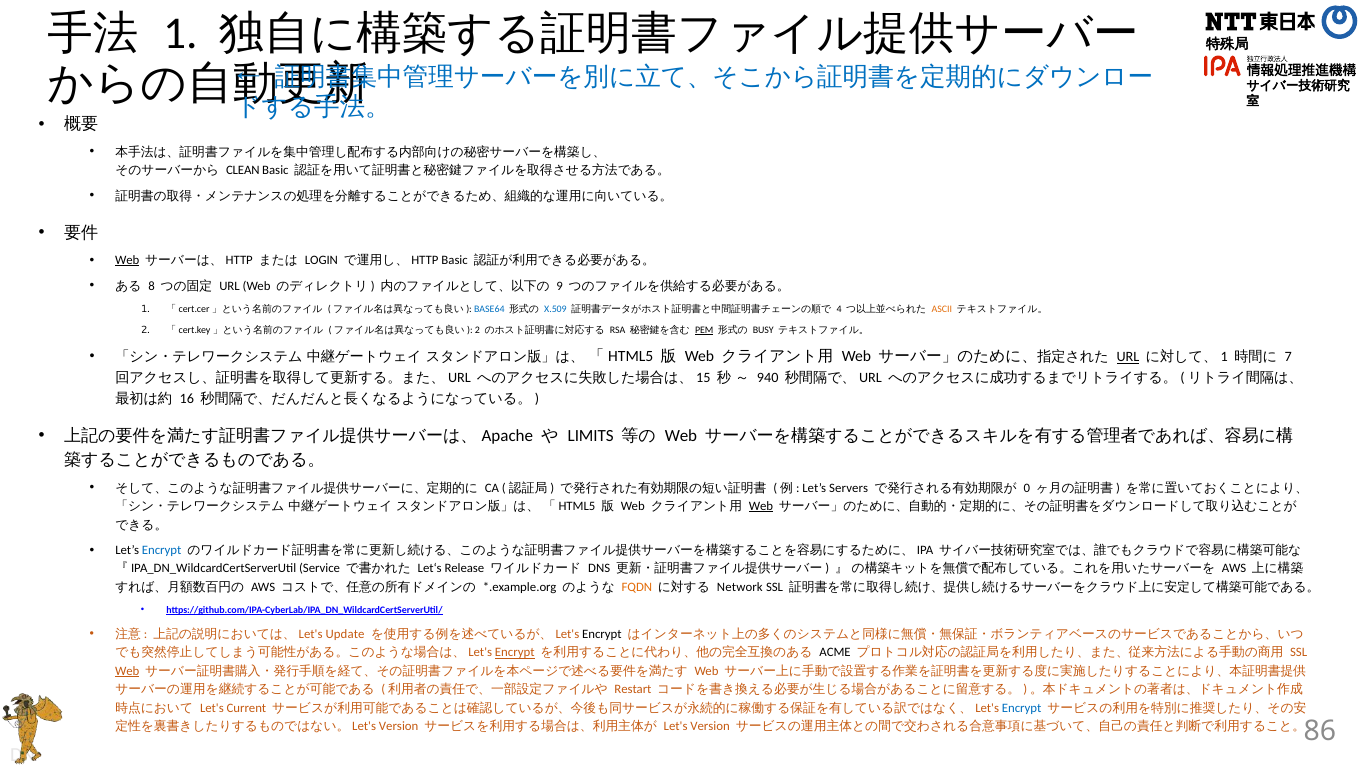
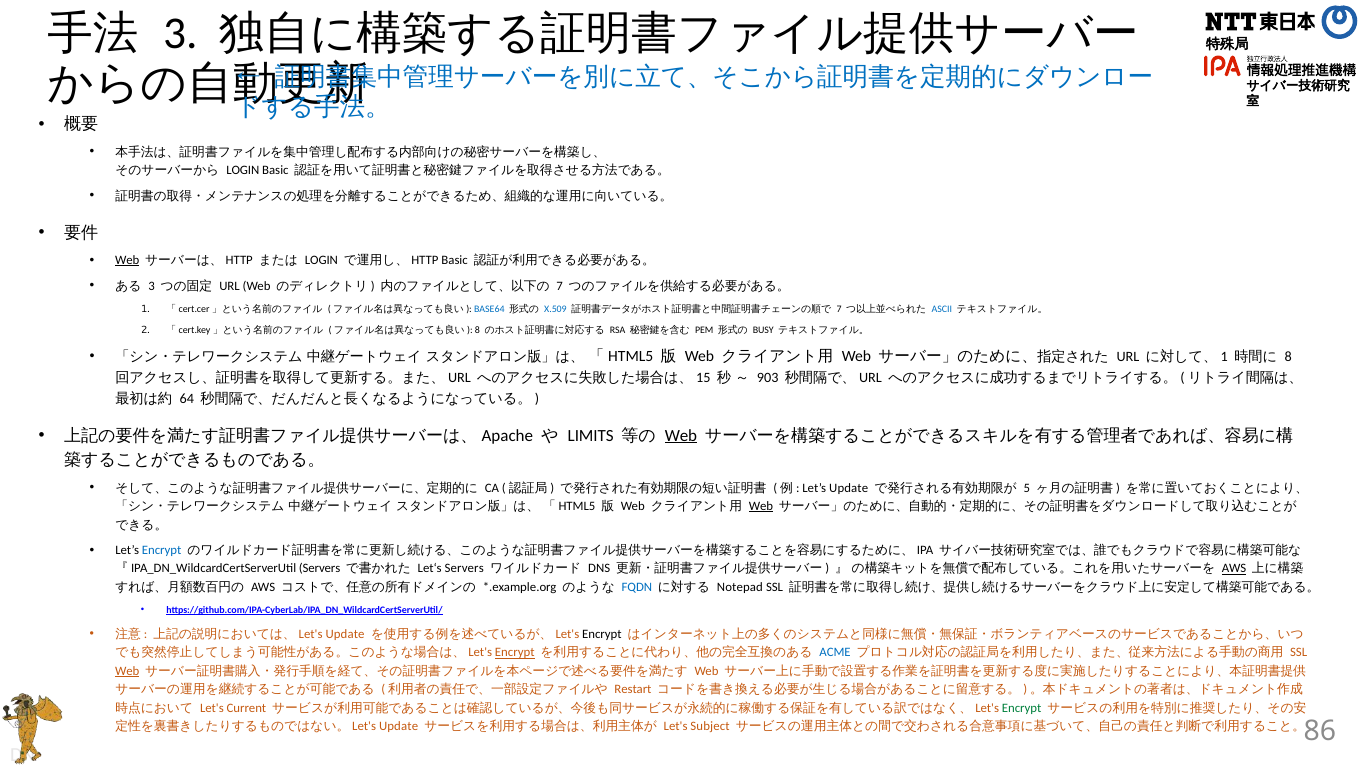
1: 1 -> 3 (180, 34)
CLEAN: CLEAN -> LOGIN (243, 171)
8: 8 -> 3 (152, 286)
9: 9 -> 7 (560, 286)
4: 4 -> 7 (839, 309)
ASCII colour: orange -> blue (942, 309)
2: 2 -> 8 (477, 330)
PEM underline: present -> none (704, 330)
URL underline: present -> none (1128, 357)
7: 7 -> 8 (1288, 357)
940: 940 -> 903 (768, 378)
16: 16 -> 64 (187, 399)
Web underline: none -> present (681, 436)
Let’s Servers: Servers -> Update (849, 488)
0: 0 -> 5 (1027, 488)
『IPA_DN_WildcardCertServerUtil Service: Service -> Servers (320, 569)
Let‘s Release: Release -> Servers (464, 569)
AWS underline: none -> present (1234, 569)
FQDN colour: orange -> blue (637, 587)
Network: Network -> Notepad (740, 587)
ACME colour: black -> blue (835, 653)
Encrypt colour: blue -> green (1022, 708)
Version: Version -> Update (399, 727)
Let's Version: Version -> Subject (710, 727)
